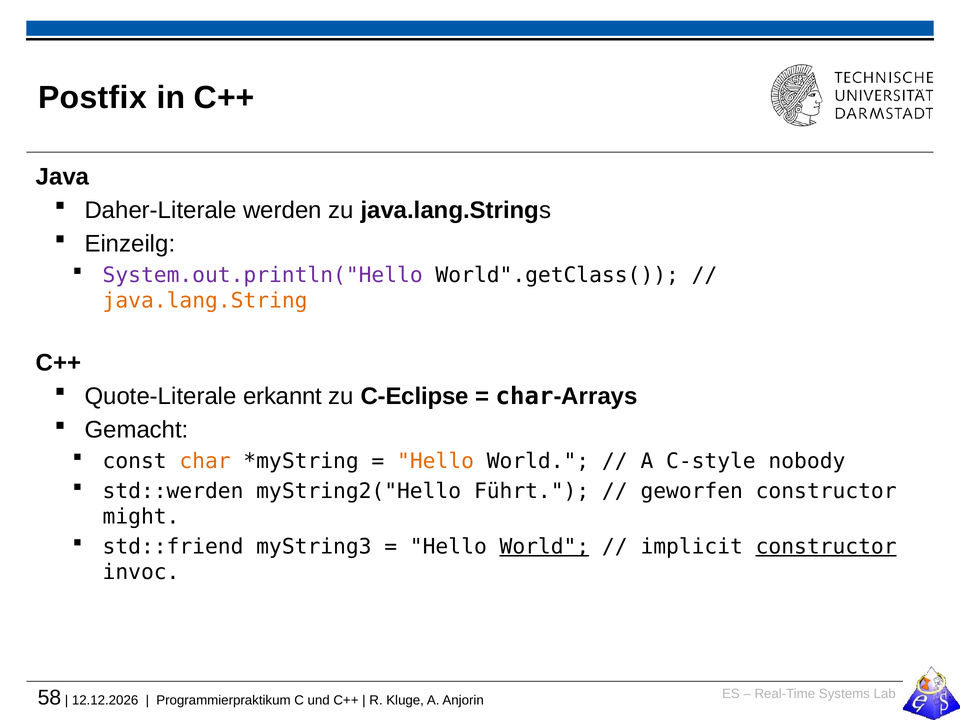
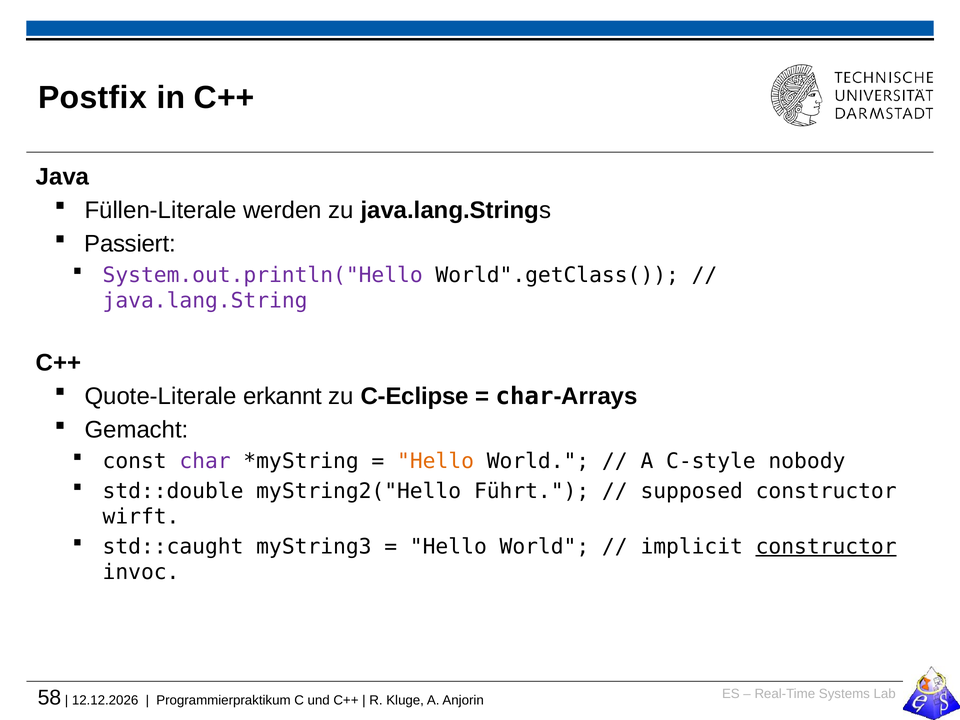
Daher-Literale: Daher-Literale -> Füllen-Literale (161, 210)
Einzeilg: Einzeilg -> Passiert (130, 244)
java.lang.String colour: orange -> purple (205, 301)
char colour: orange -> purple (205, 461)
std::werden: std::werden -> std::double (173, 491)
geworfen: geworfen -> supposed (692, 491)
might: might -> wirft (141, 517)
std::friend: std::friend -> std::caught (173, 547)
World underline: present -> none (544, 547)
